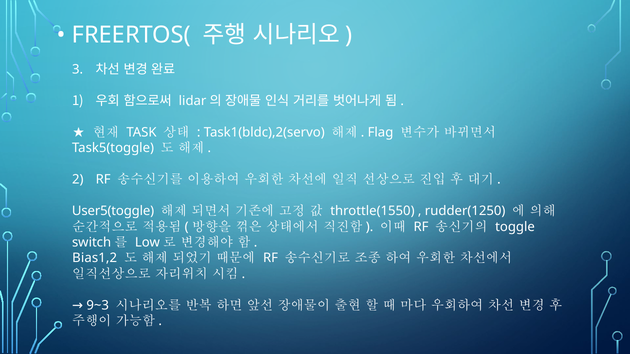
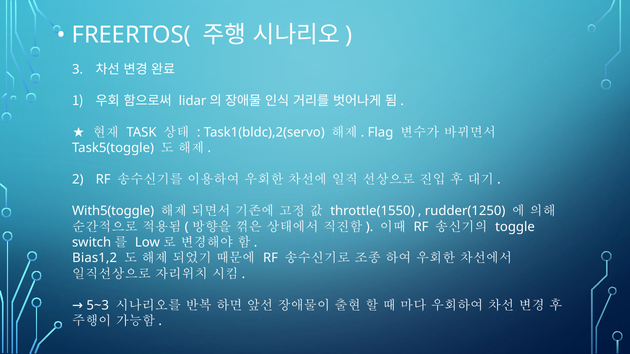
User5(toggle: User5(toggle -> With5(toggle (113, 211)
9~3: 9~3 -> 5~3 (98, 306)
